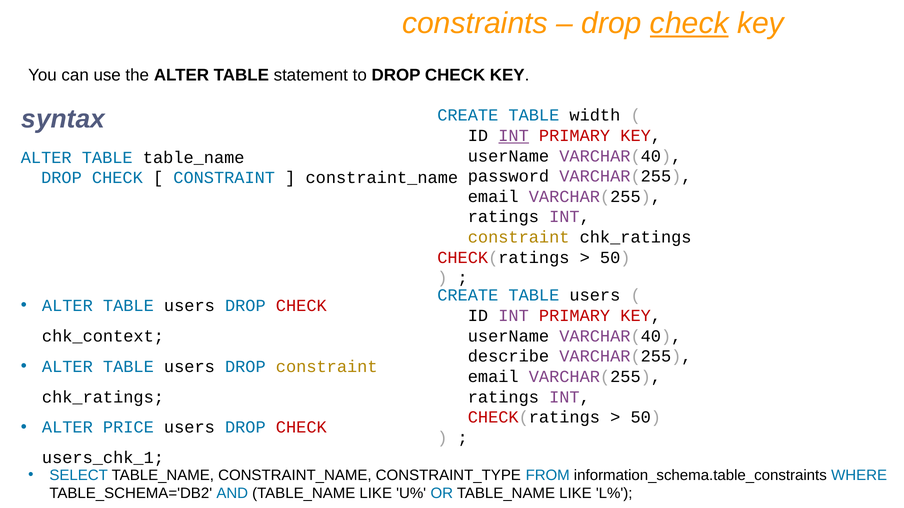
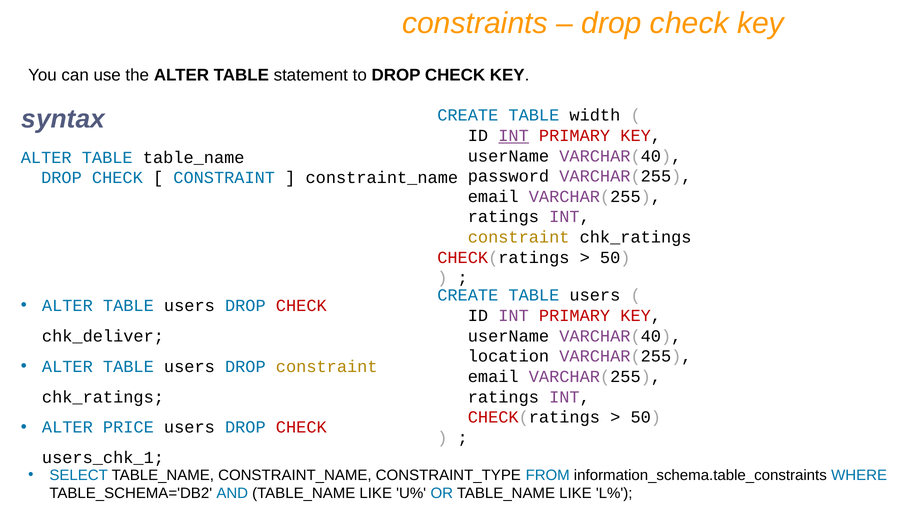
check underline: present -> none (689, 24)
chk_context: chk_context -> chk_deliver (103, 336)
describe: describe -> location (508, 357)
